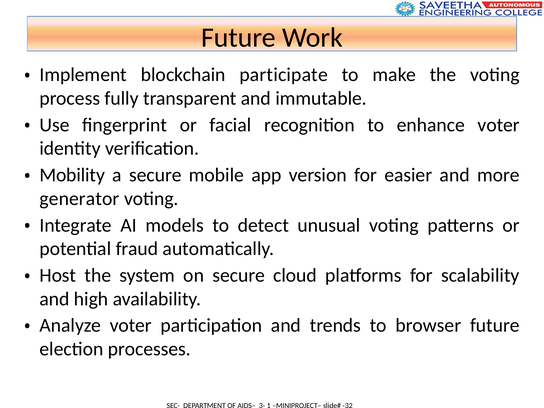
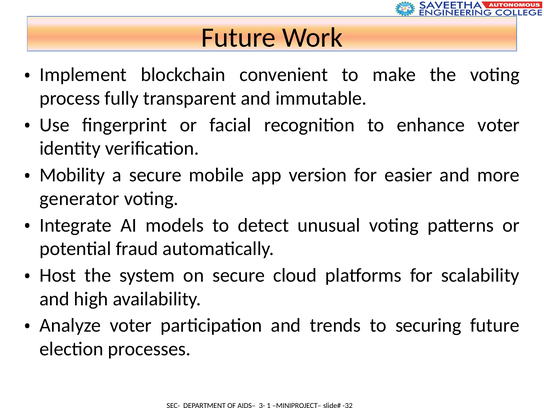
participate: participate -> convenient (284, 75)
browser: browser -> securing (428, 326)
